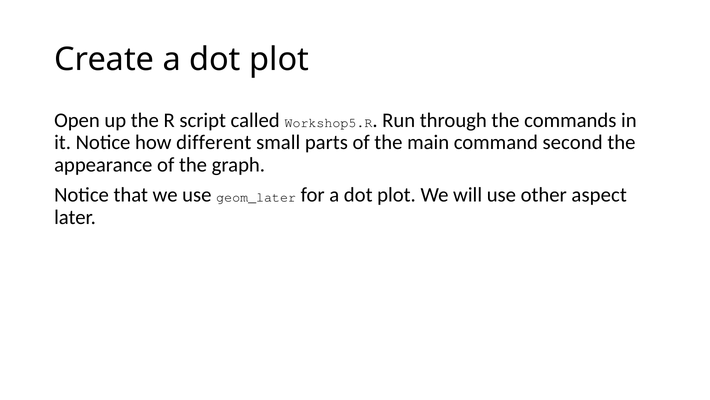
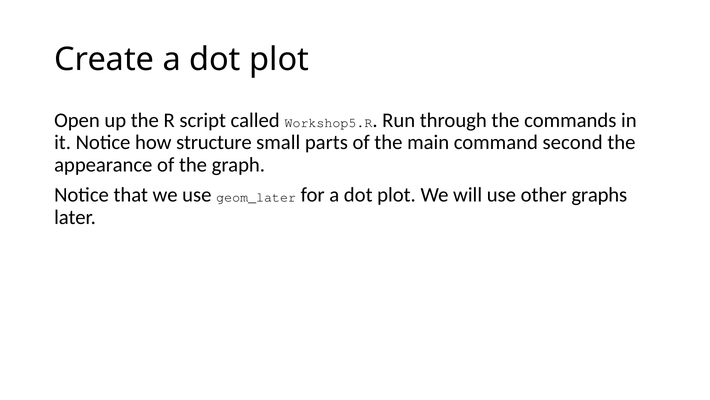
different: different -> structure (214, 142)
aspect: aspect -> graphs (599, 195)
